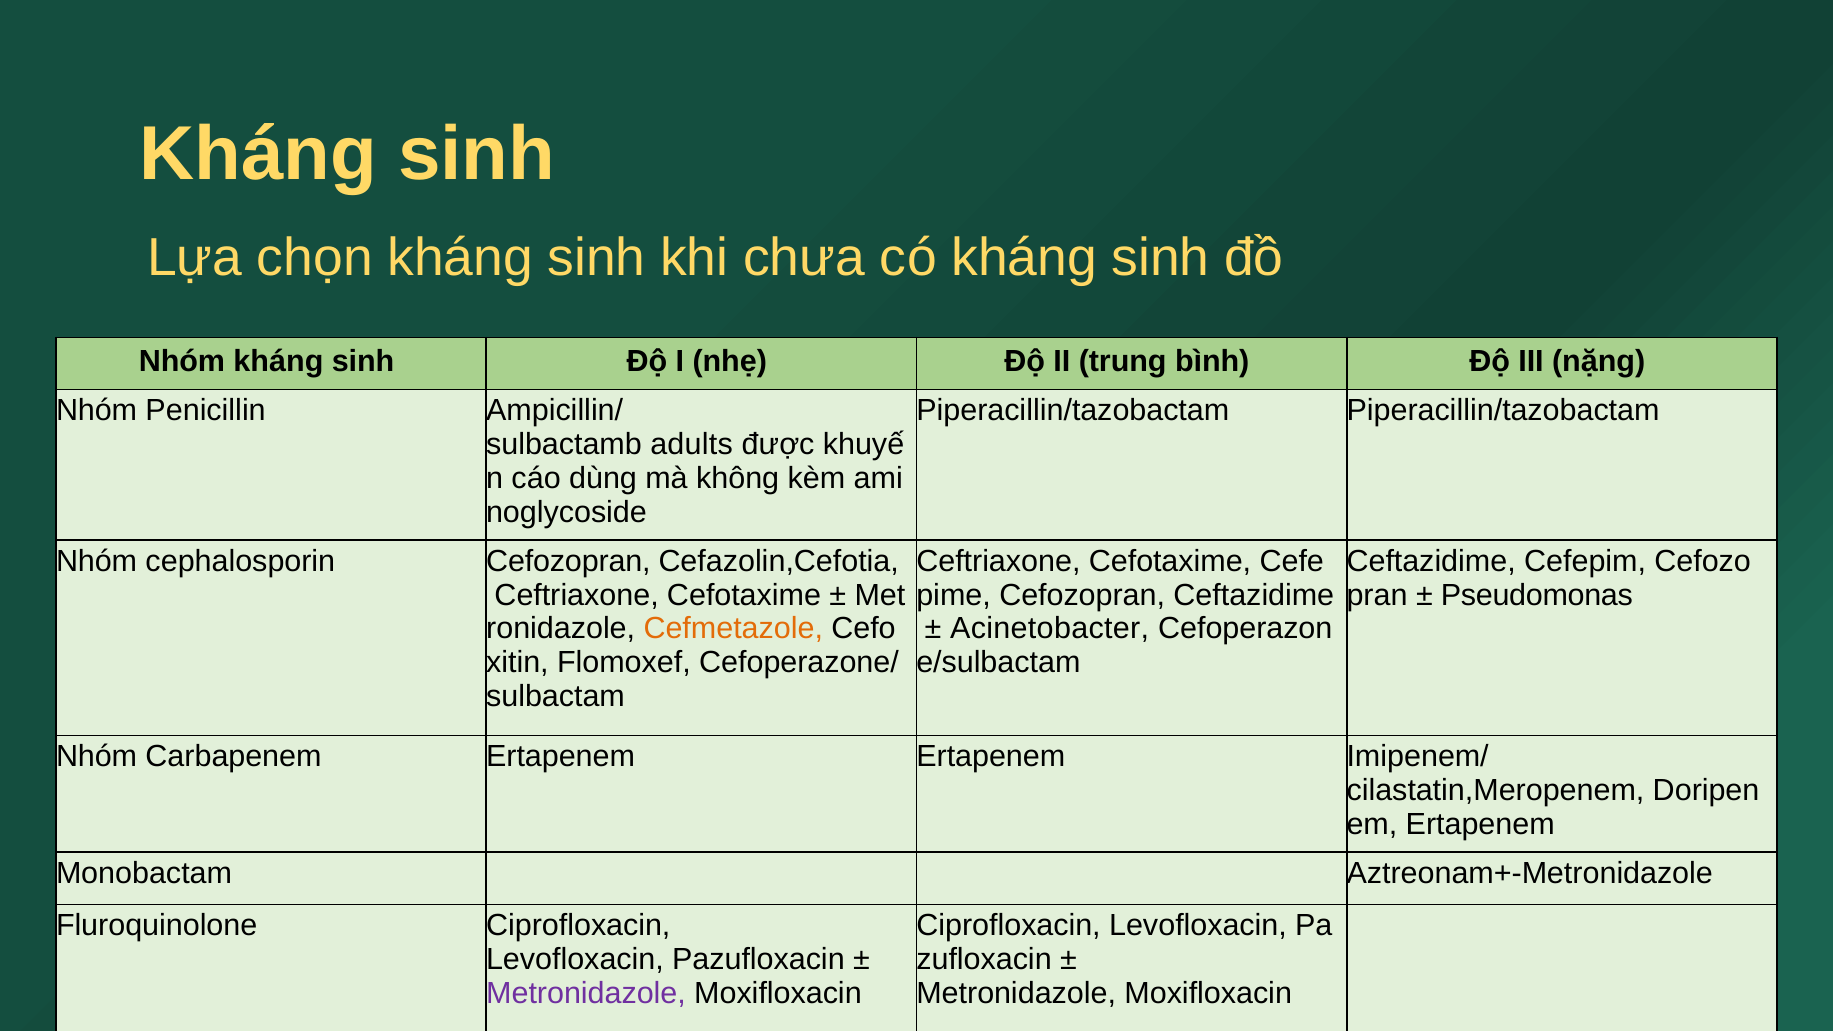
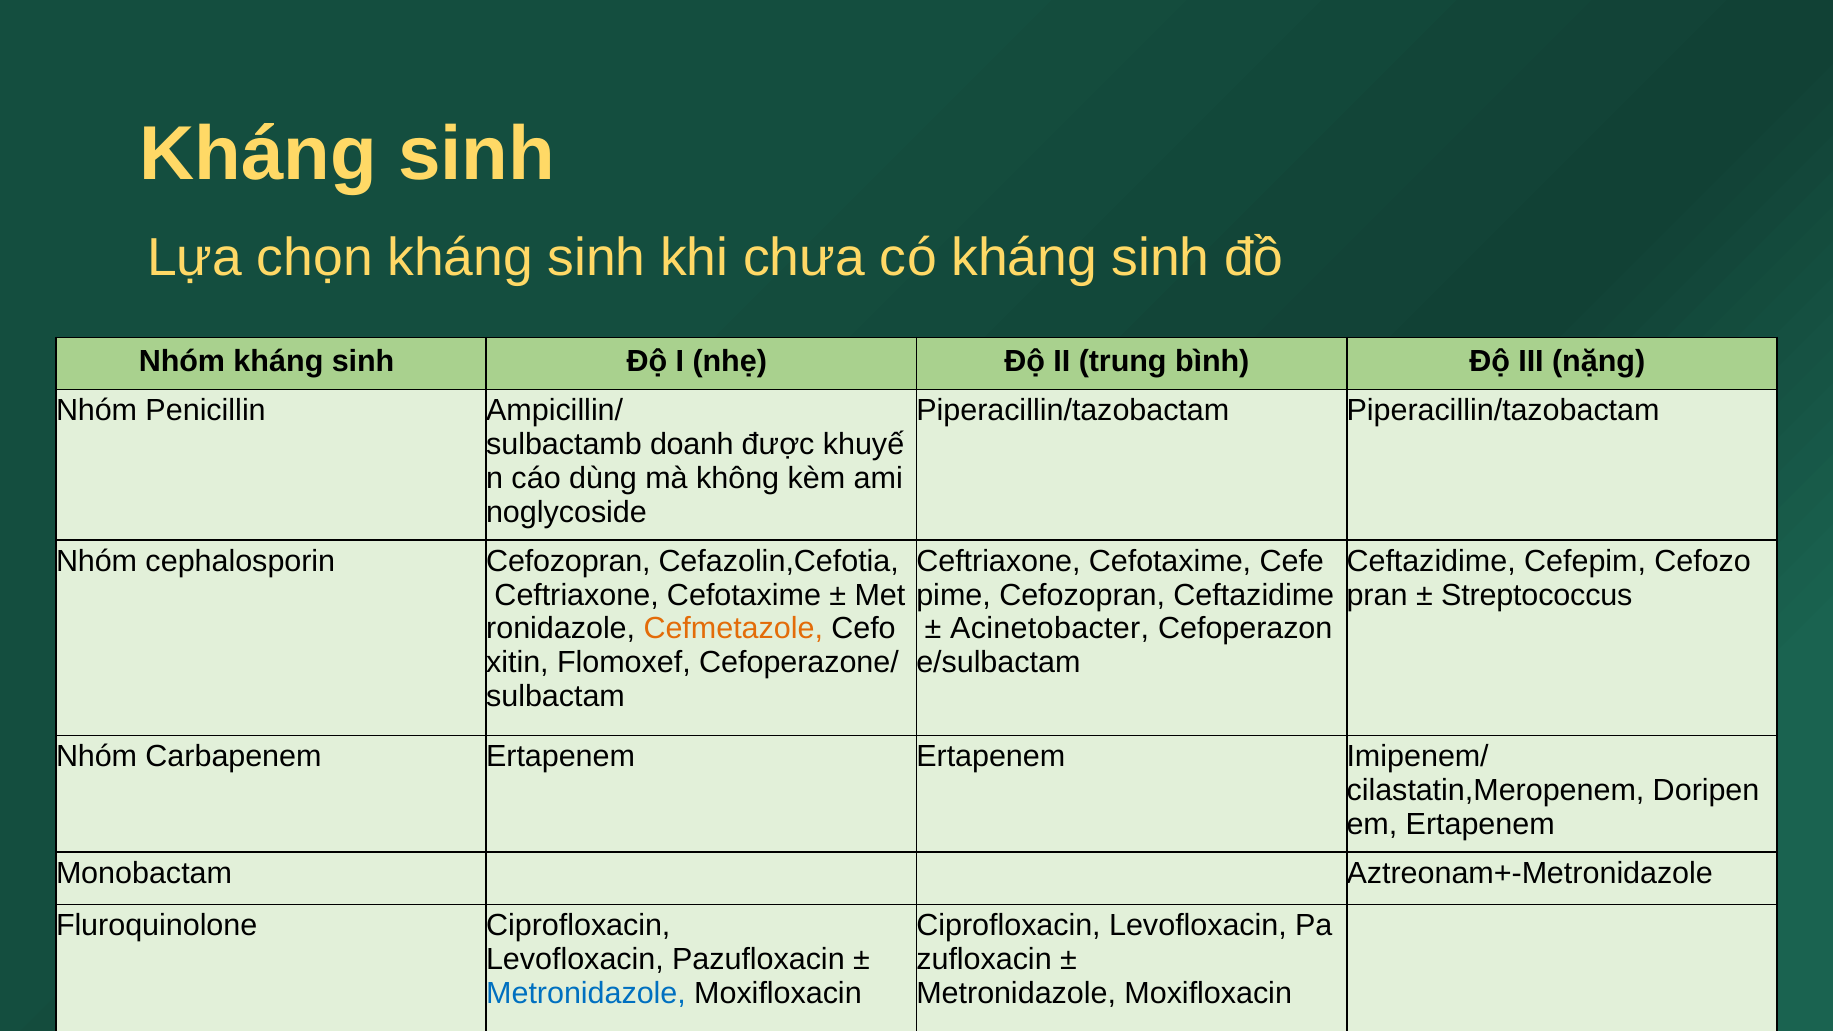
adults: adults -> doanh (692, 444)
Pseudomonas: Pseudomonas -> Streptococcus (1537, 595)
Metronidazole colour: purple -> blue (586, 993)
